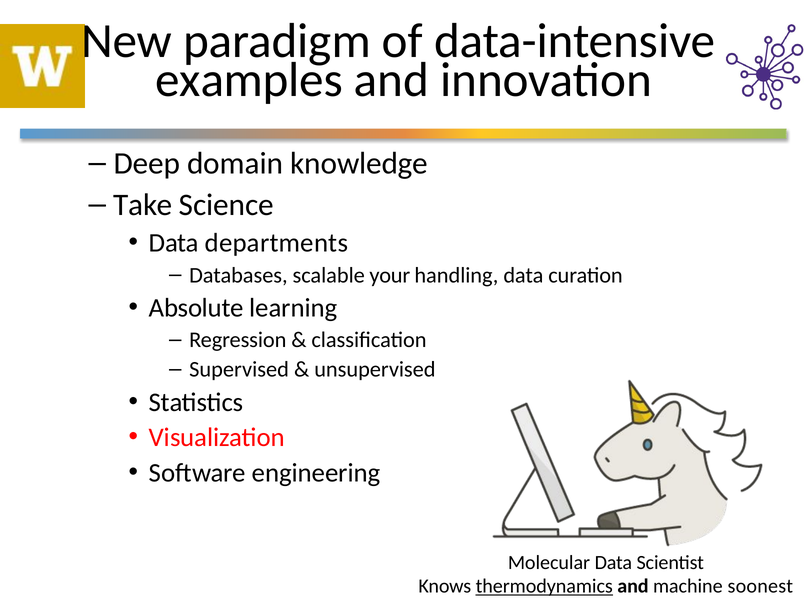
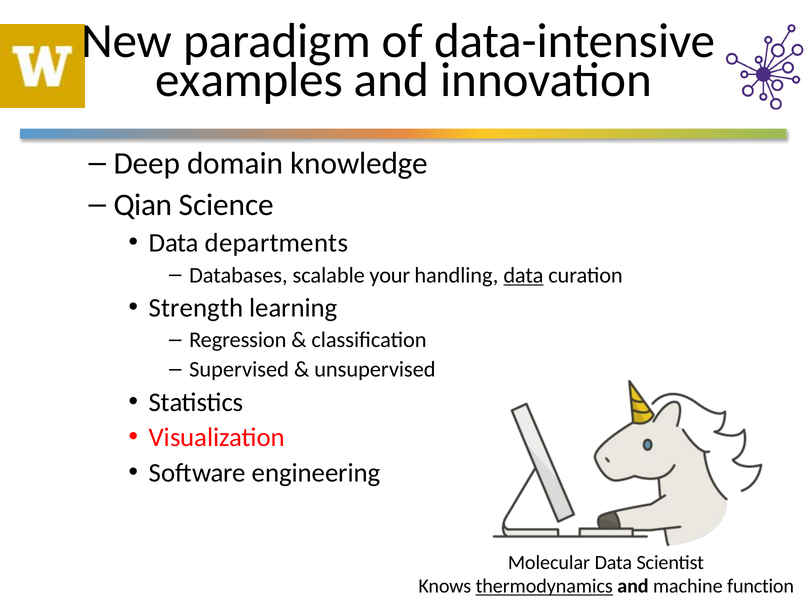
Take: Take -> Qian (143, 205)
data underline: none -> present (523, 276)
Absolute: Absolute -> Strength (196, 308)
soonest: soonest -> function (761, 587)
